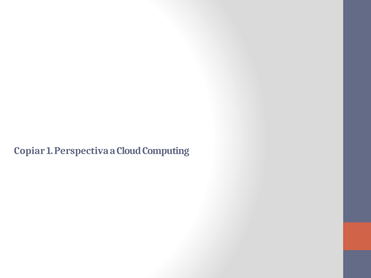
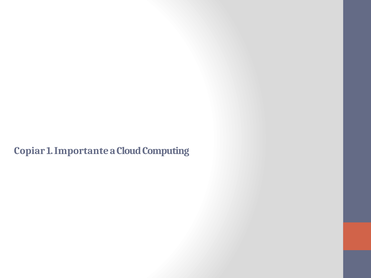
Perspectiva: Perspectiva -> Importante (81, 151)
